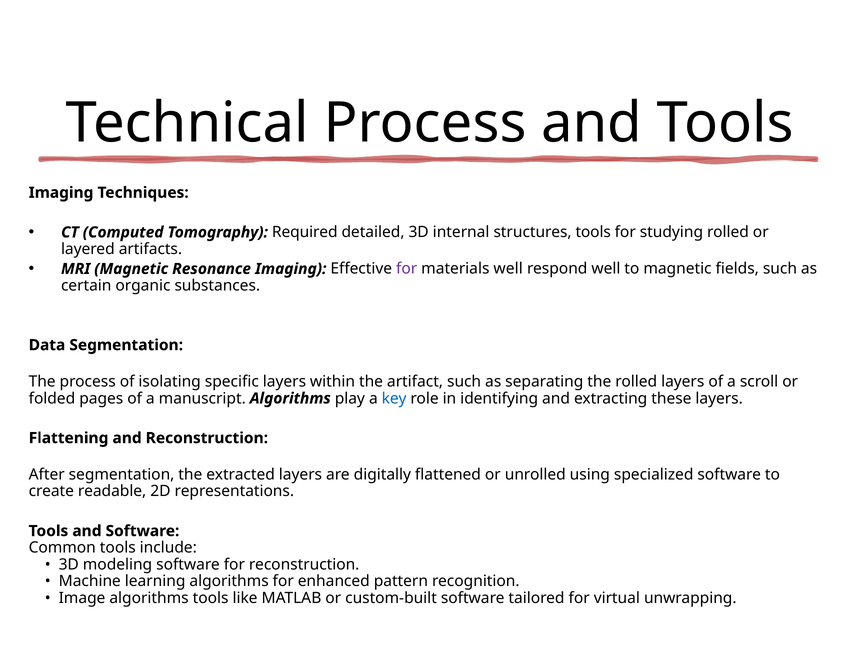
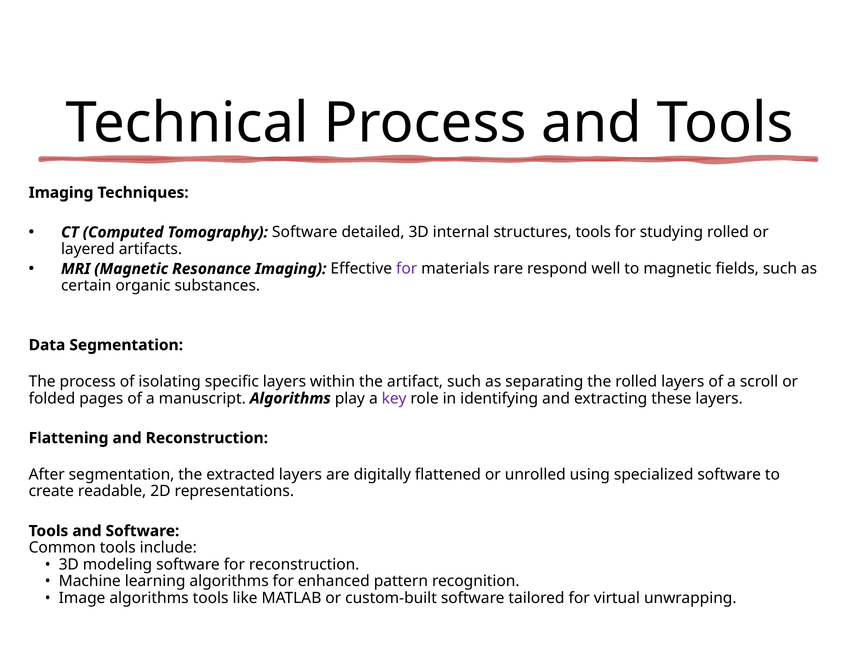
Tomography Required: Required -> Software (305, 232)
materials well: well -> rare (508, 269)
key colour: blue -> purple (394, 399)
